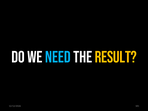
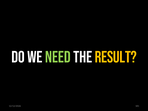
NEED colour: light blue -> light green (58, 57)
